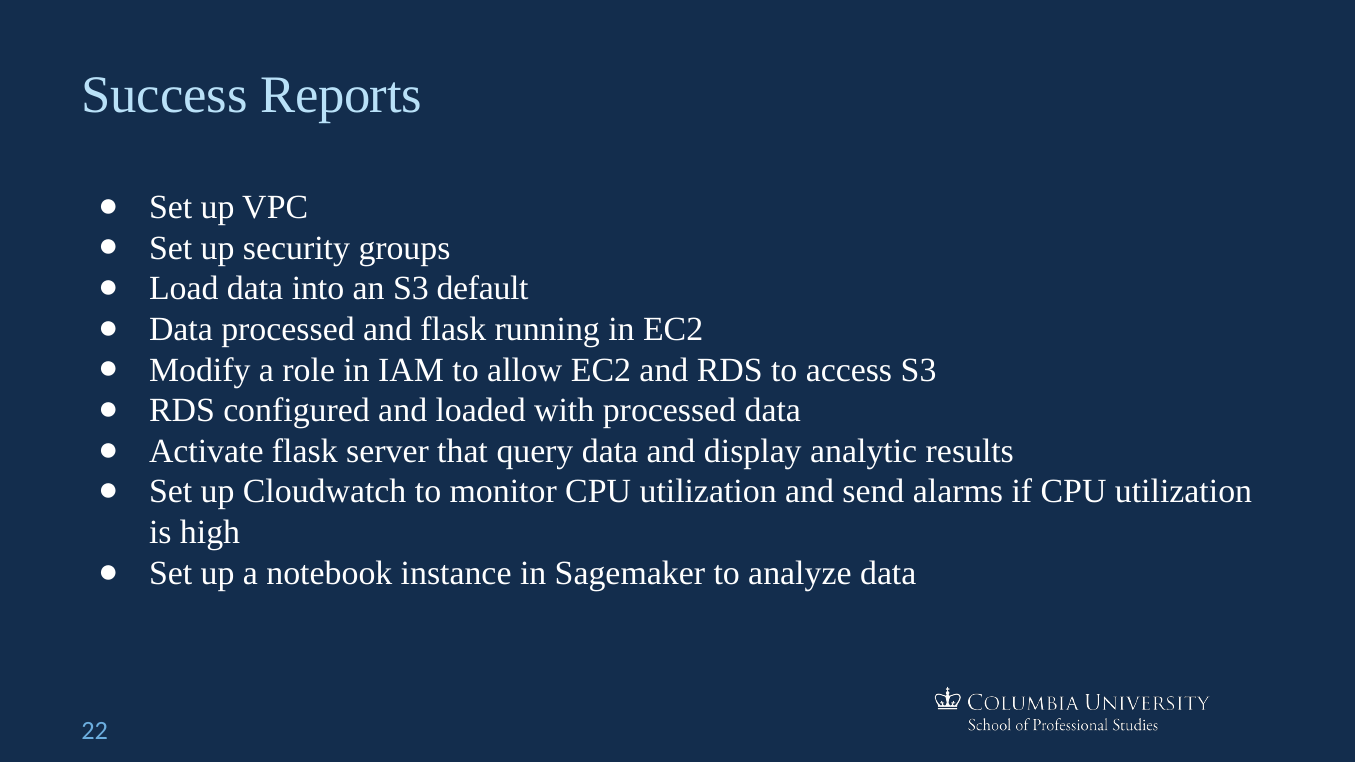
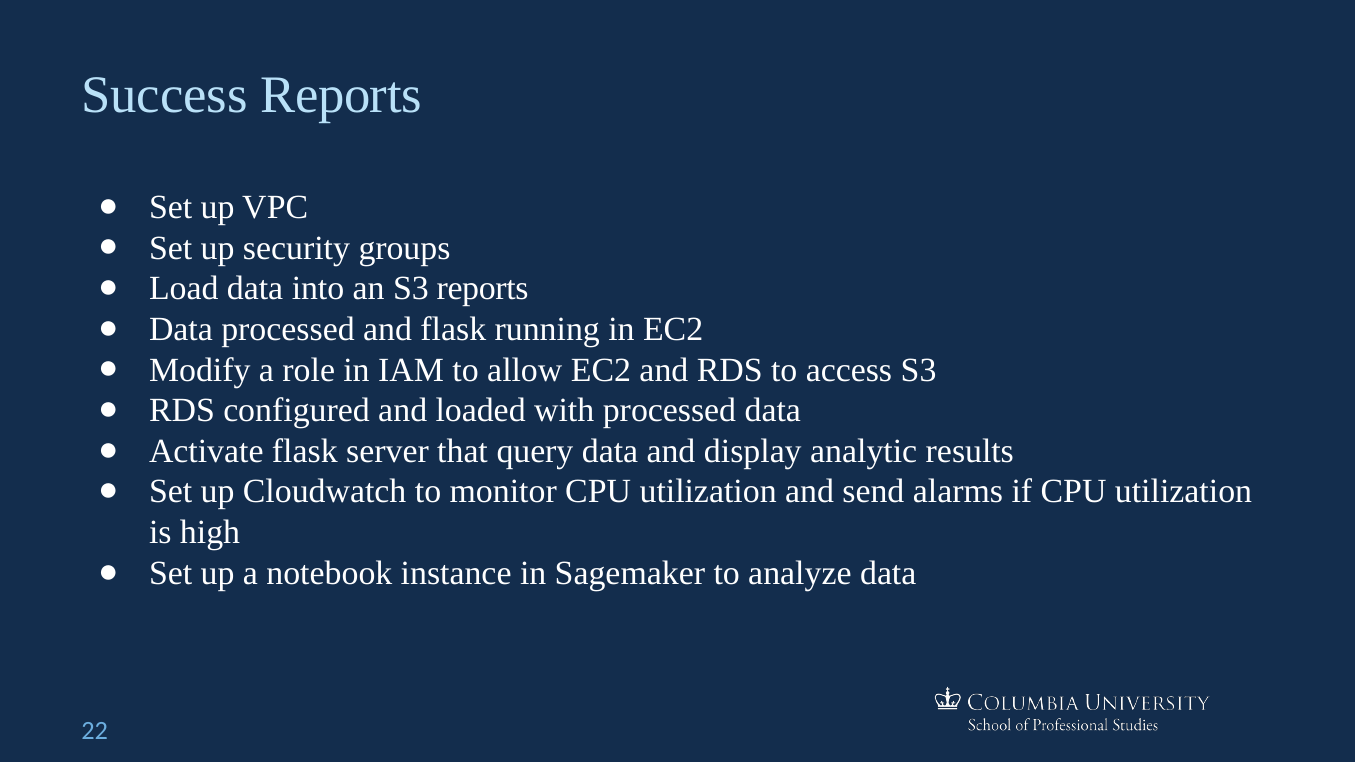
S3 default: default -> reports (483, 289)
